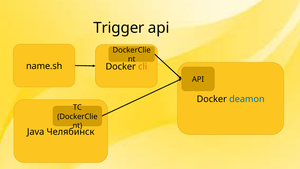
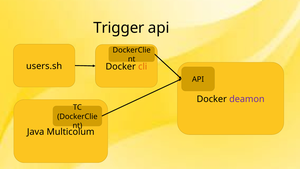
name.sh: name.sh -> users.sh (44, 66)
deamon colour: blue -> purple (247, 99)
Челябинск: Челябинск -> Multicolum (71, 132)
